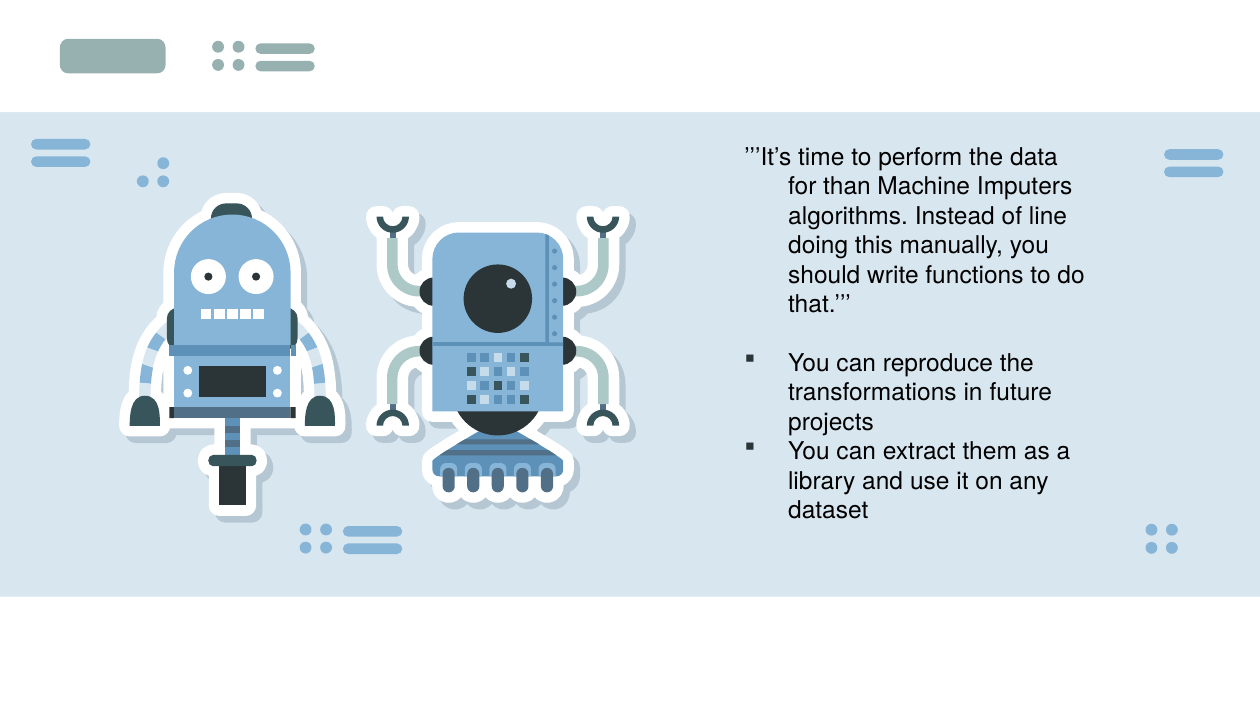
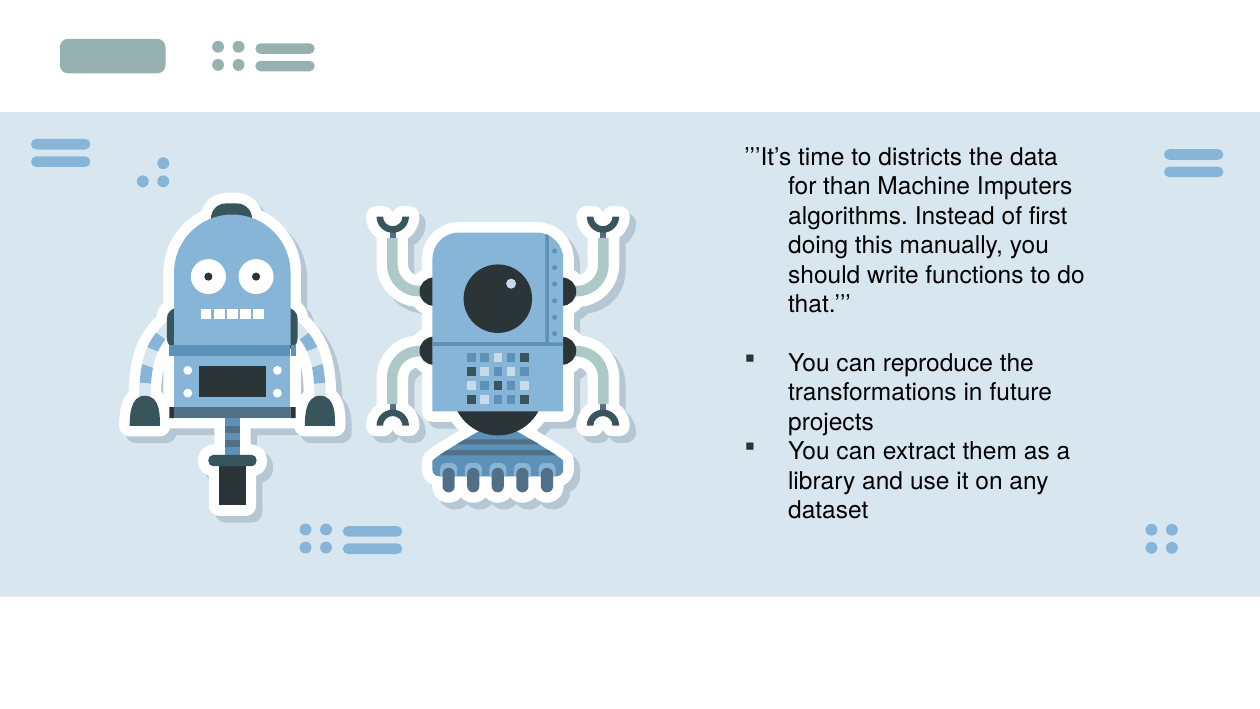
perform: perform -> districts (920, 157)
line: line -> first (1048, 216)
